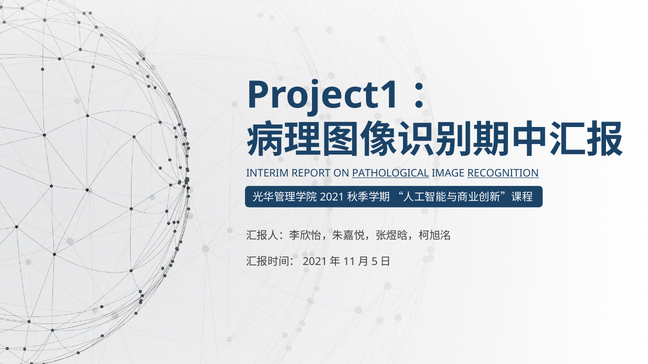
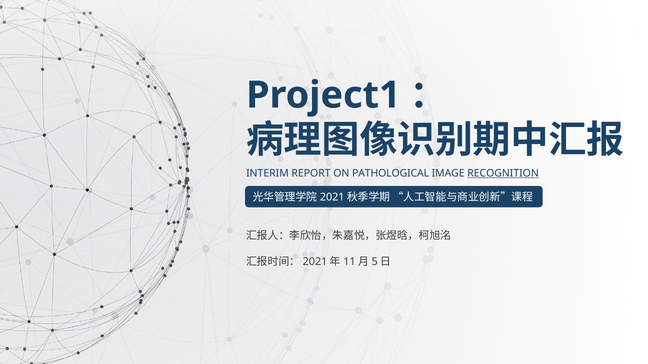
PATHOLOGICAL underline: present -> none (391, 174)
